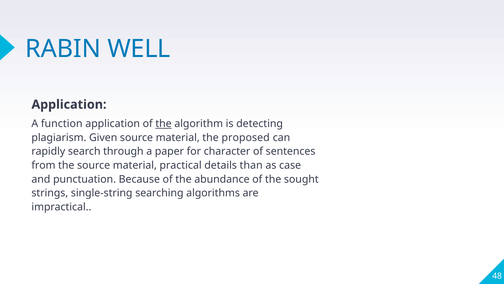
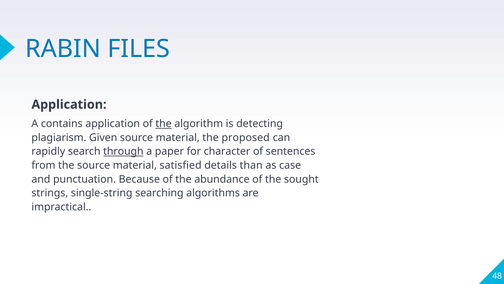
WELL: WELL -> FILES (139, 49)
function: function -> contains (62, 124)
through underline: none -> present (123, 151)
practical: practical -> satisfied (181, 165)
